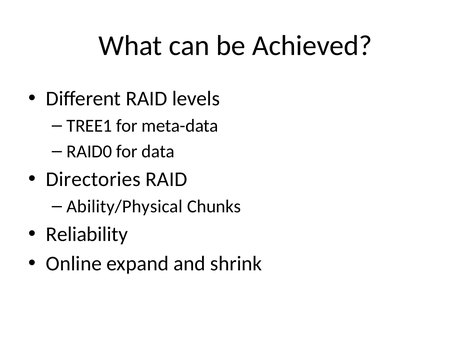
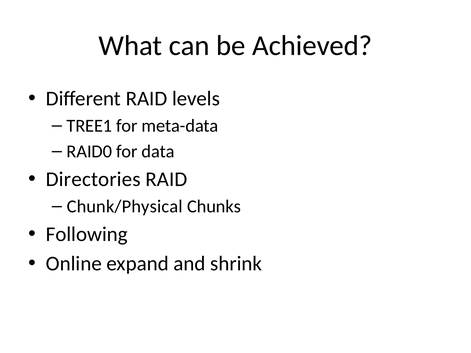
Ability/Physical: Ability/Physical -> Chunk/Physical (125, 206)
Reliability: Reliability -> Following (87, 234)
